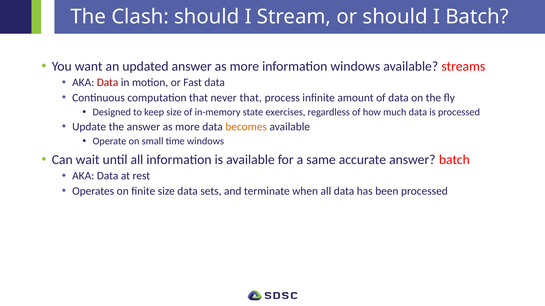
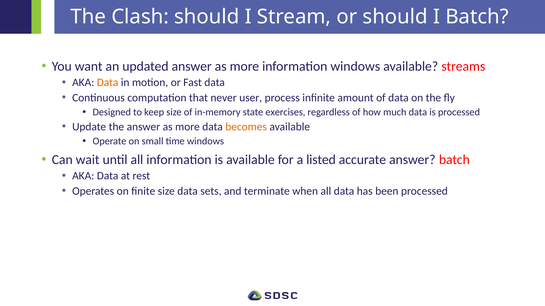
Data colour: red -> orange (108, 83)
never that: that -> user (251, 98)
same: same -> listed (321, 160)
